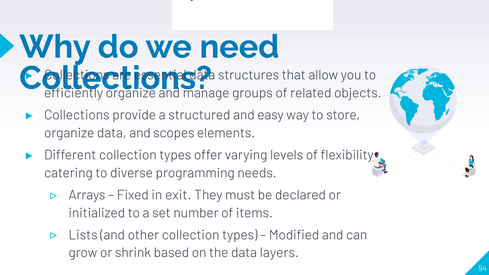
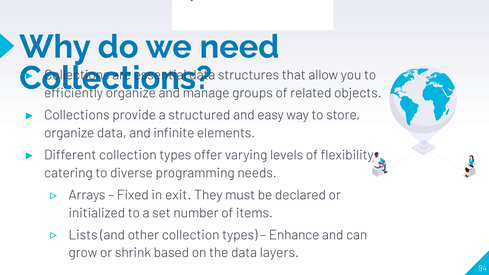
scopes: scopes -> infinite (174, 133)
Modified: Modified -> Enhance (294, 235)
